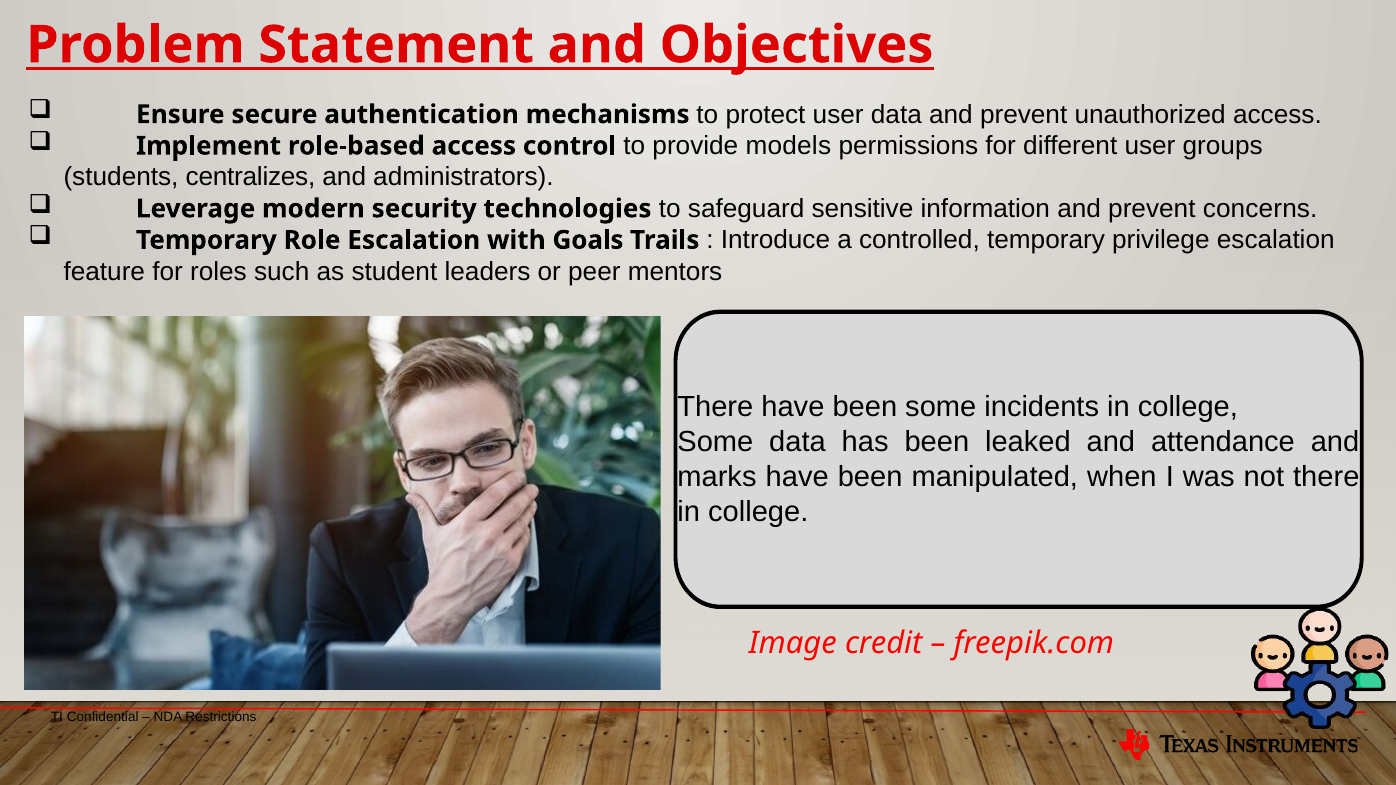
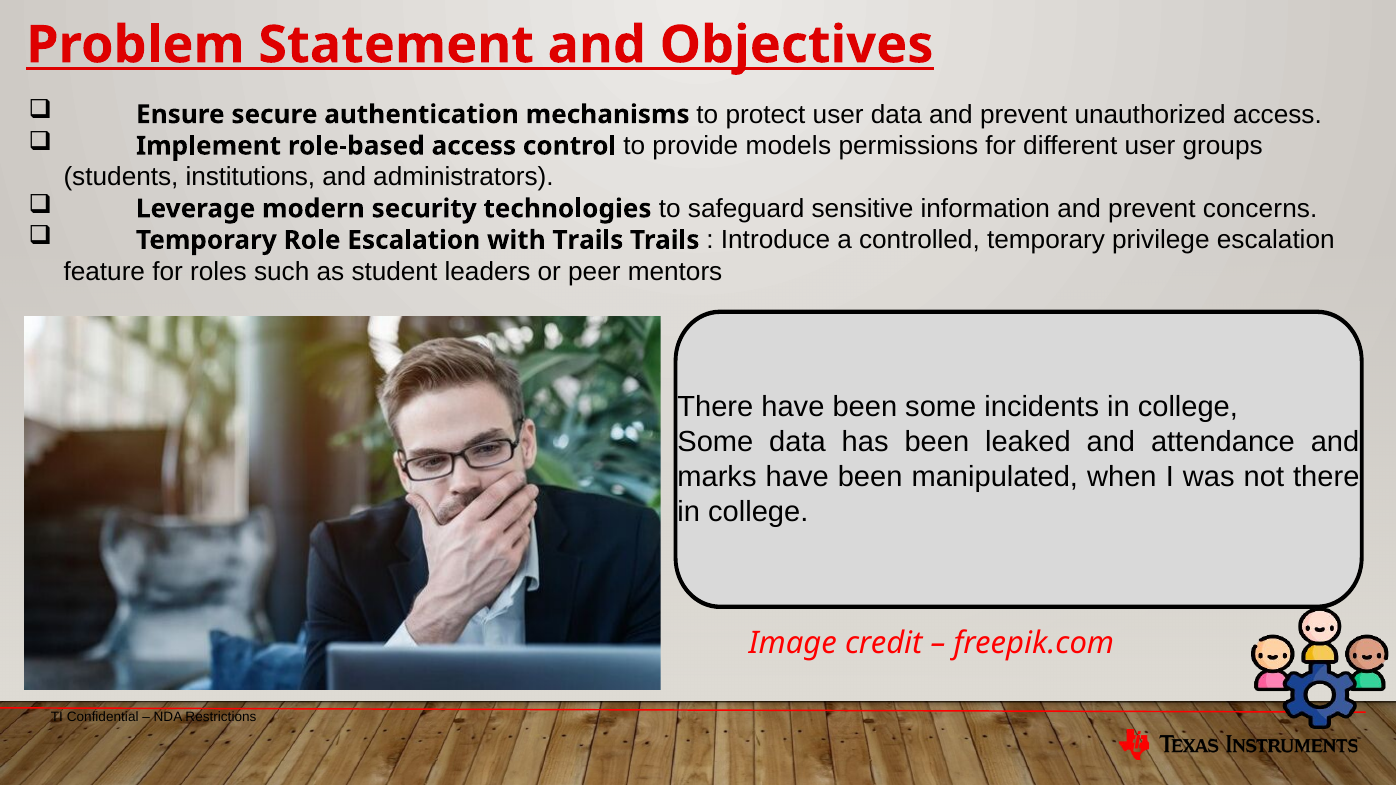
centralizes: centralizes -> institutions (250, 177)
with Goals: Goals -> Trails (588, 240)
